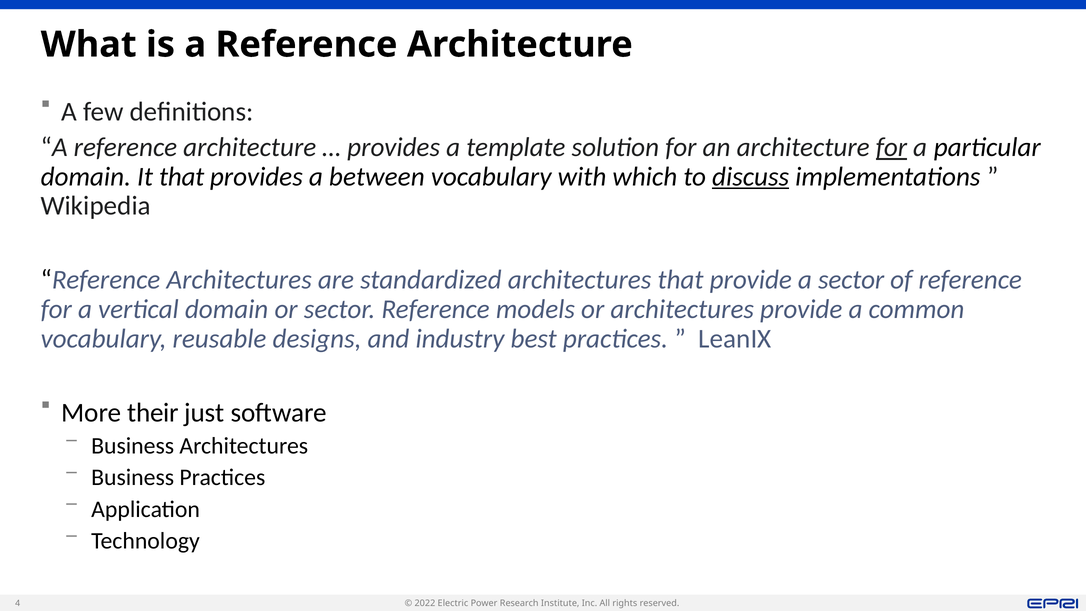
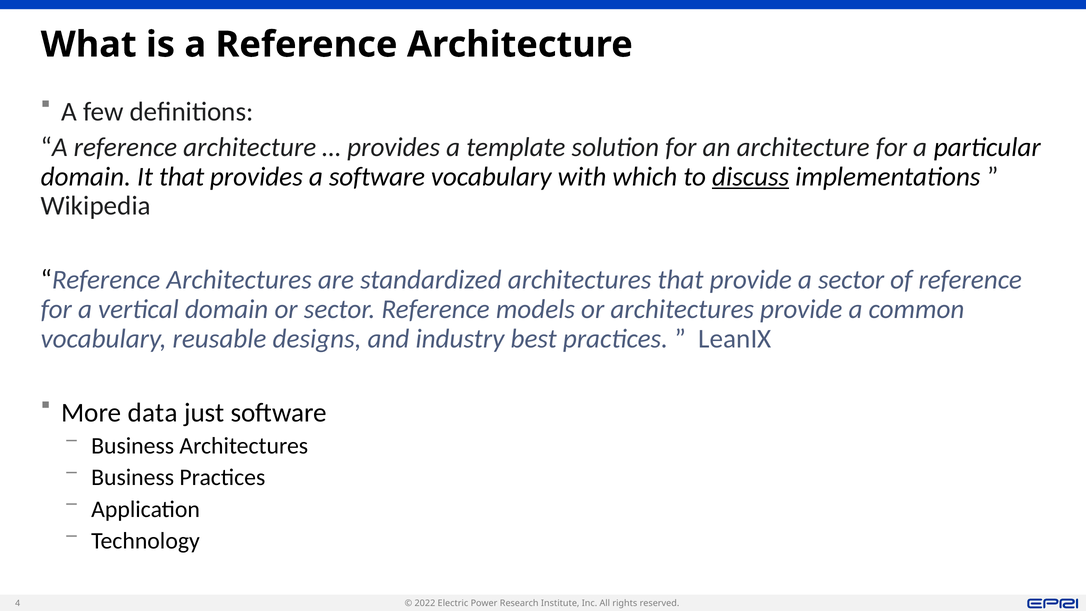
for underline: present -> none (891, 147)
a between: between -> software (377, 177)
their: their -> data (153, 413)
